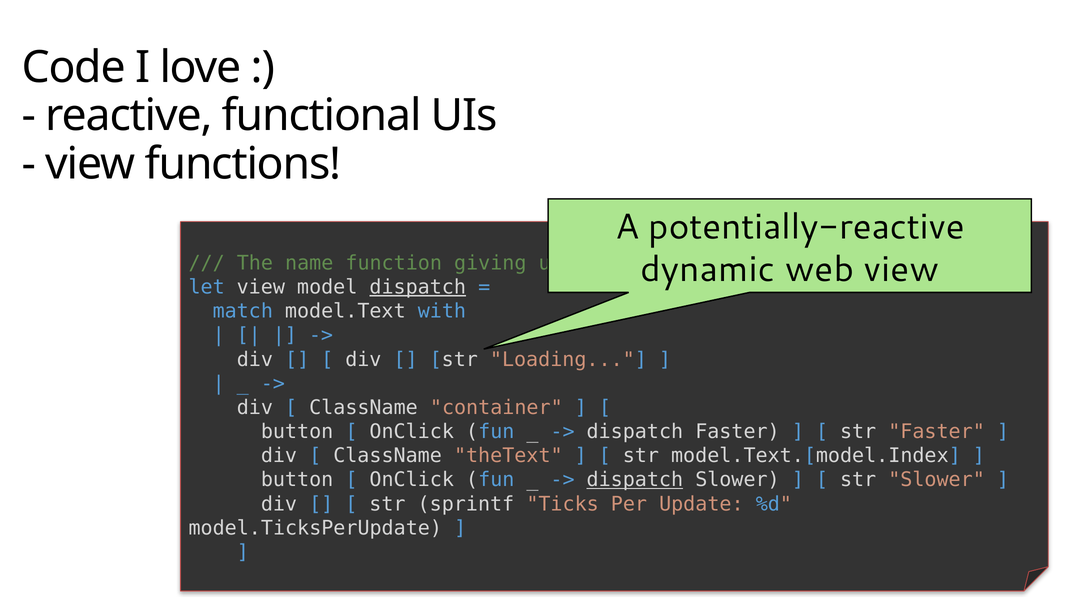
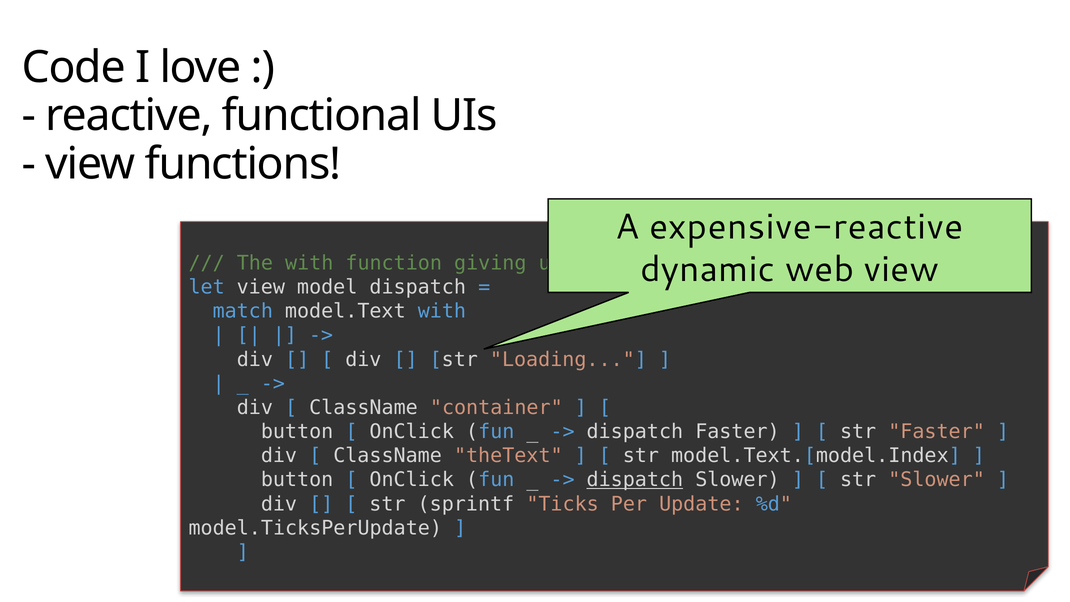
potentially-reactive: potentially-reactive -> expensive-reactive (806, 227)
The name: name -> with (309, 263)
dispatch underline: present -> none (418, 287)
